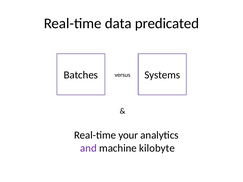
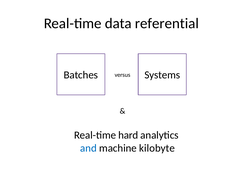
predicated: predicated -> referential (167, 24)
your: your -> hard (128, 135)
and colour: purple -> blue (88, 148)
